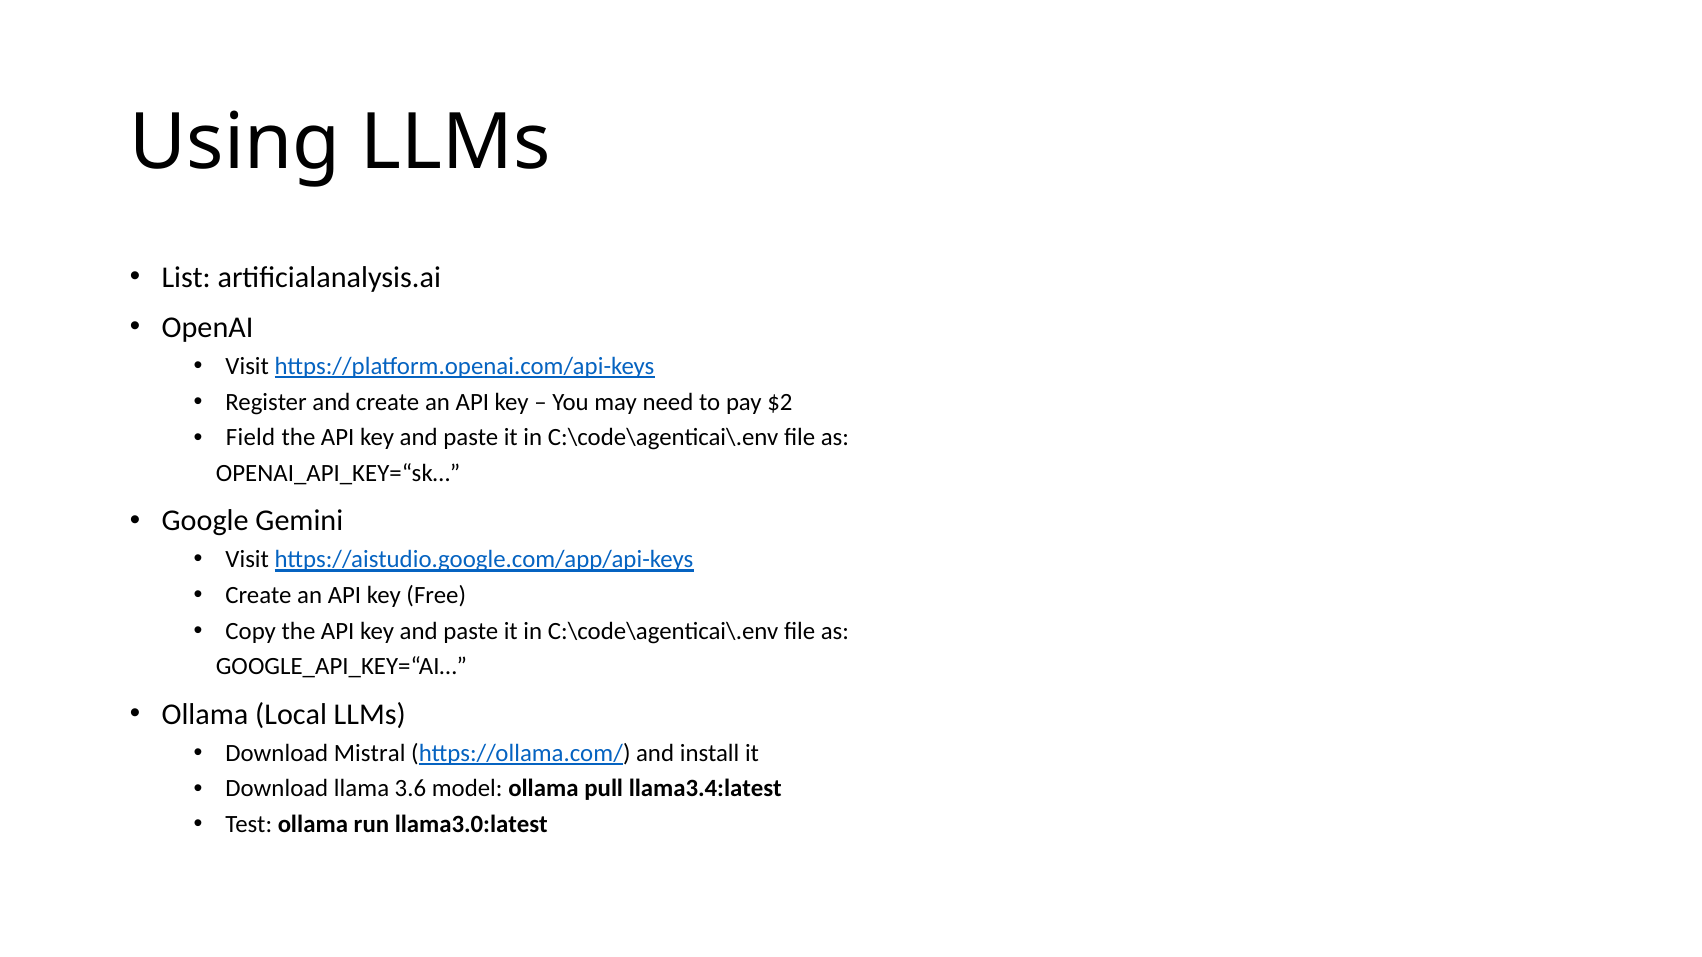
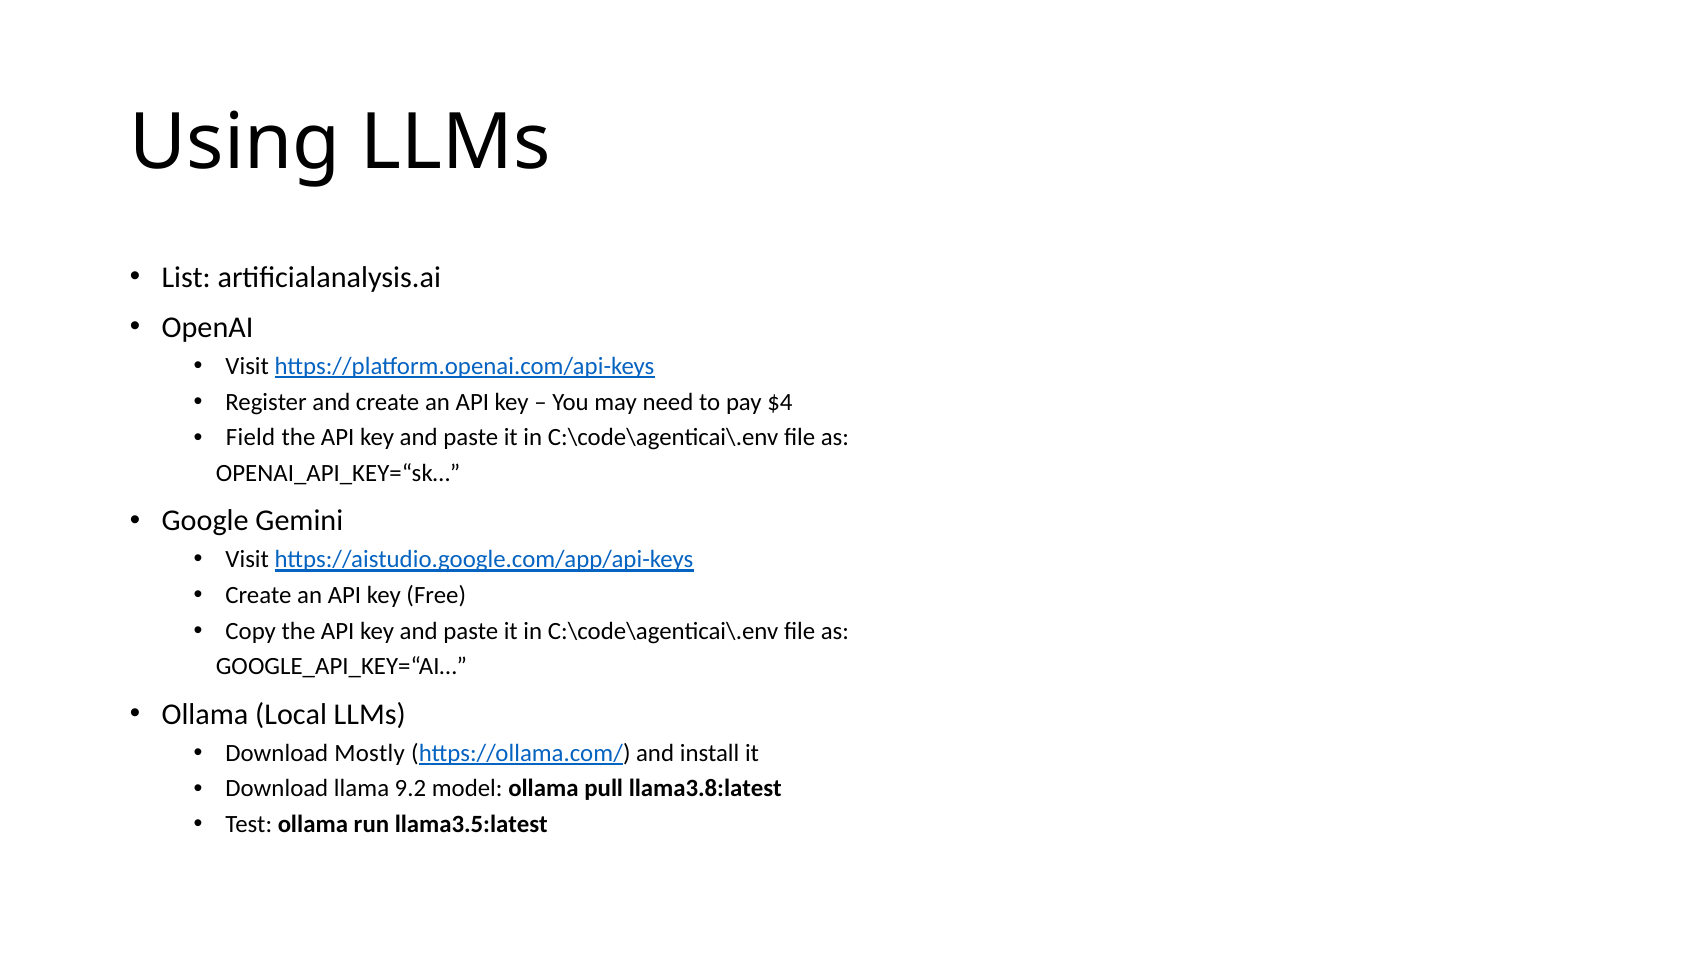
$2: $2 -> $4 (780, 402)
Mistral: Mistral -> Mostly (370, 753)
3.6: 3.6 -> 9.2 (410, 789)
llama3.4:latest: llama3.4:latest -> llama3.8:latest (705, 789)
llama3.0:latest: llama3.0:latest -> llama3.5:latest (471, 825)
